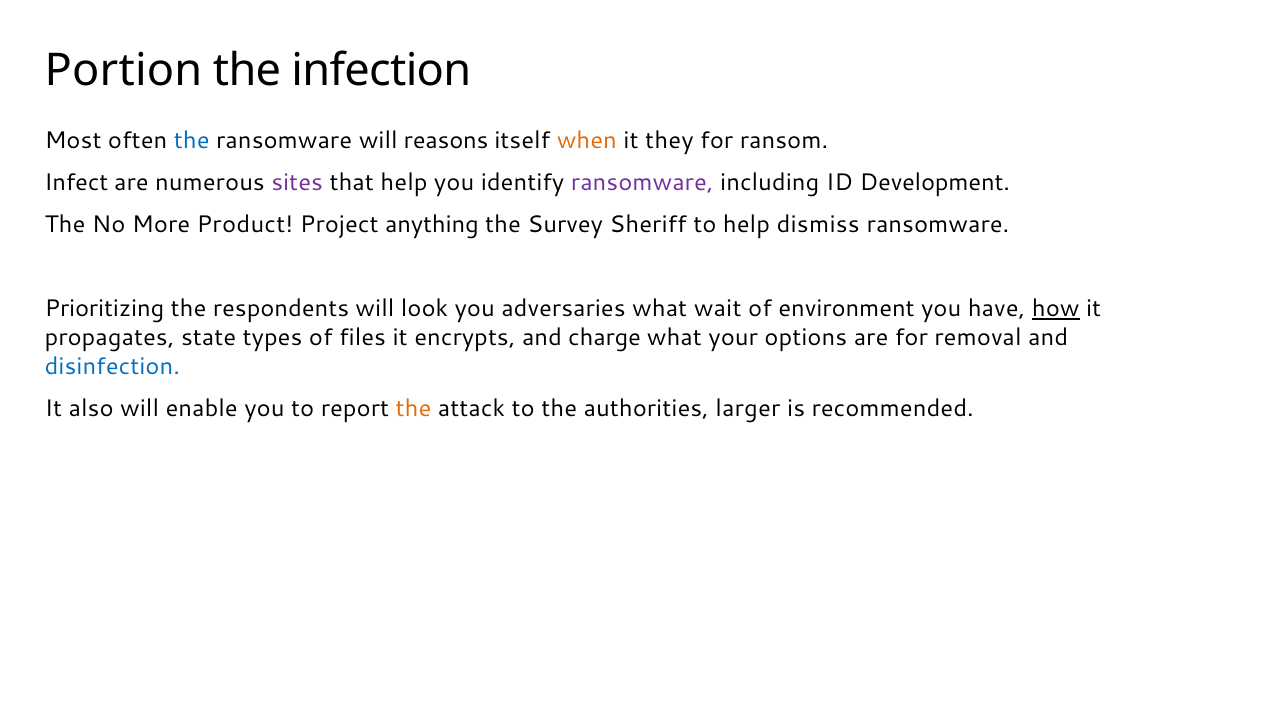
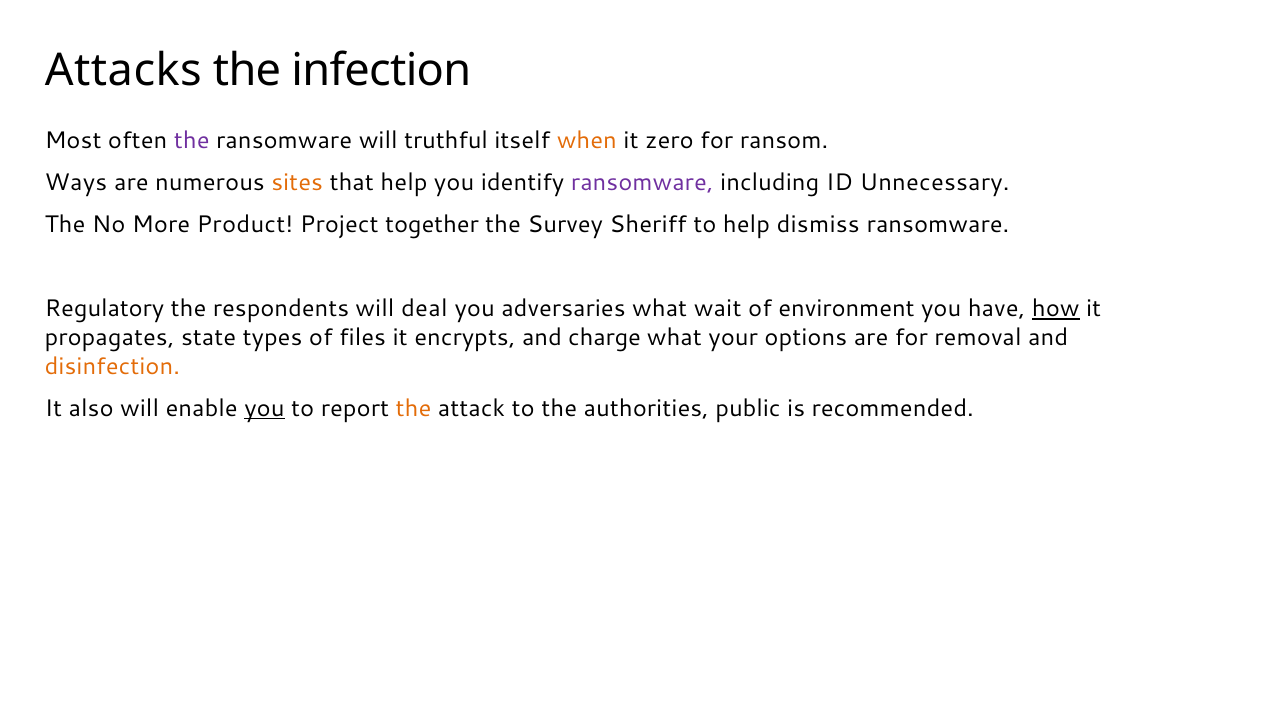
Portion: Portion -> Attacks (123, 71)
the colour: blue -> purple (192, 141)
reasons: reasons -> truthful (446, 141)
they: they -> zero (669, 141)
Infect: Infect -> Ways (76, 183)
sites colour: purple -> orange (297, 183)
Development: Development -> Unnecessary (935, 183)
anything: anything -> together (432, 225)
Prioritizing: Prioritizing -> Regulatory (104, 309)
look: look -> deal (424, 309)
disinfection colour: blue -> orange (112, 366)
you underline: none -> present (264, 408)
larger: larger -> public (748, 408)
